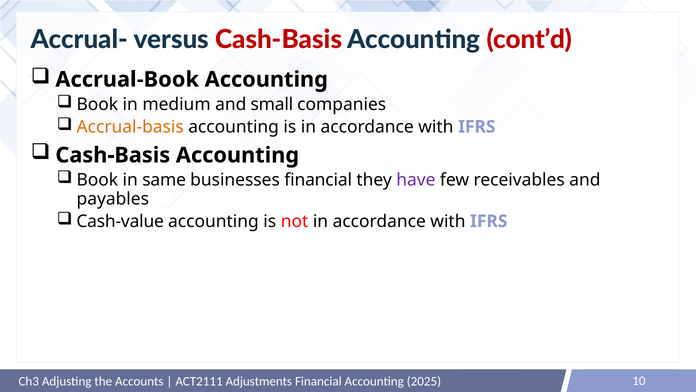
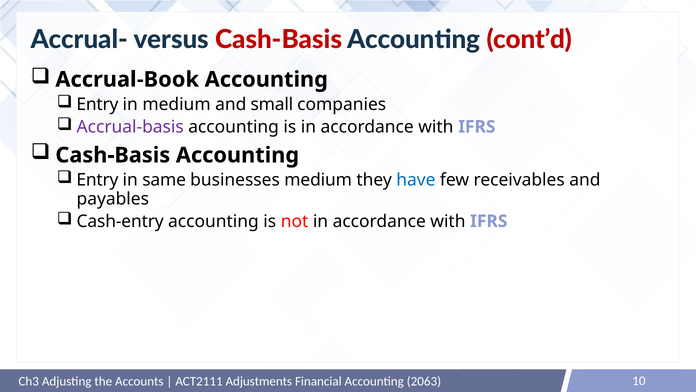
Book: Book -> Entry (97, 104)
Accrual-basis colour: orange -> purple (130, 127)
Book: Book -> Entry (97, 180)
businesses financial: financial -> medium (318, 180)
have colour: purple -> blue (416, 180)
Cash-value: Cash-value -> Cash-entry (120, 221)
2025: 2025 -> 2063 (424, 381)
